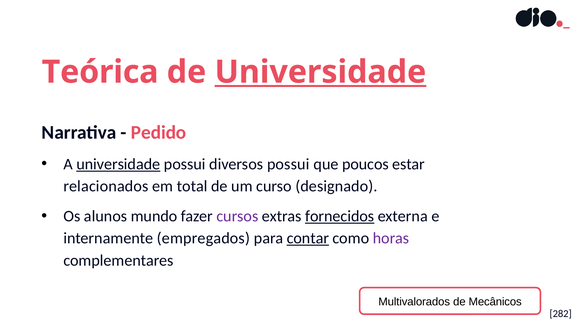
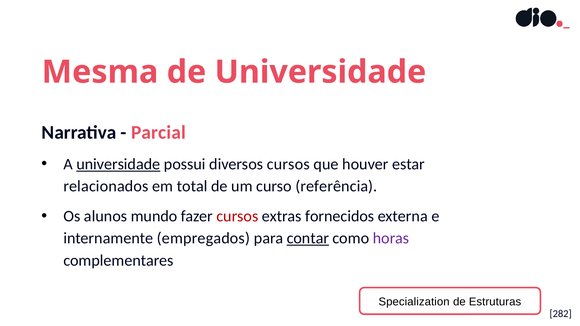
Teórica: Teórica -> Mesma (100, 72)
Universidade underline: present -> none (320, 72)
Pedido: Pedido -> Parcial (159, 133)
diversos possui: possui -> cursos (288, 164)
poucos: poucos -> houver (365, 164)
designado: designado -> referência (336, 186)
cursos colour: purple -> red (237, 216)
fornecidos underline: present -> none (340, 216)
Multivalorados: Multivalorados -> Specialization (414, 302)
Mecânicos: Mecânicos -> Estruturas (495, 302)
